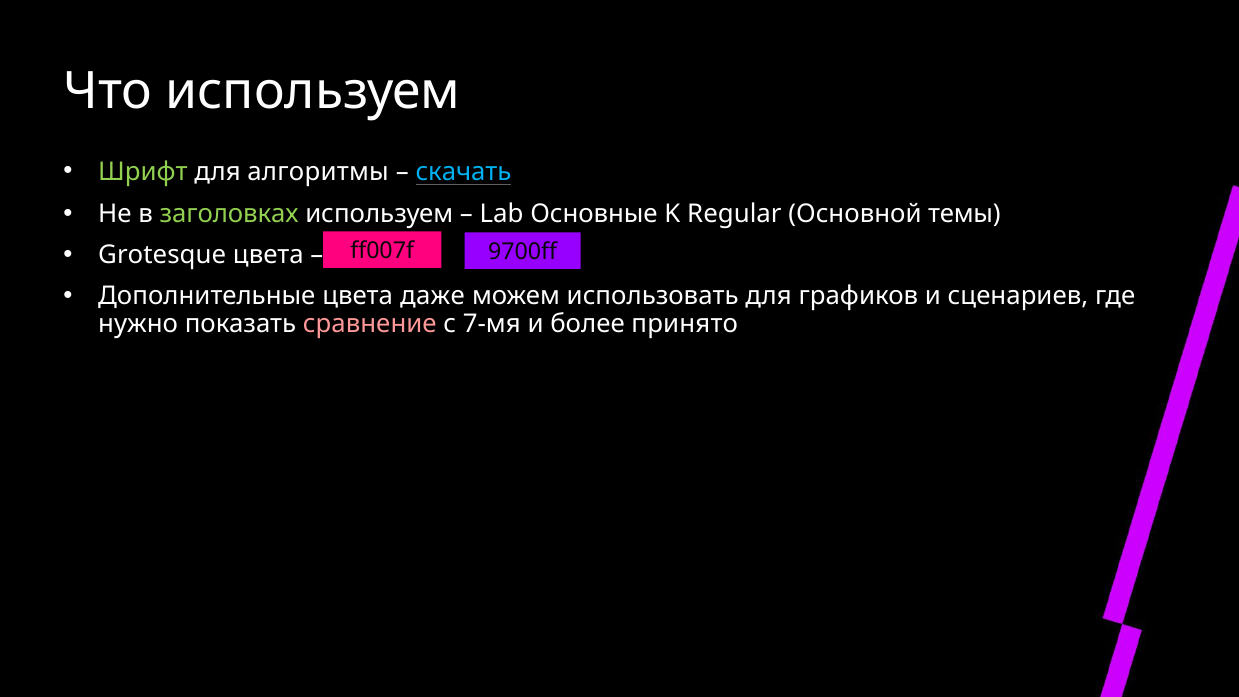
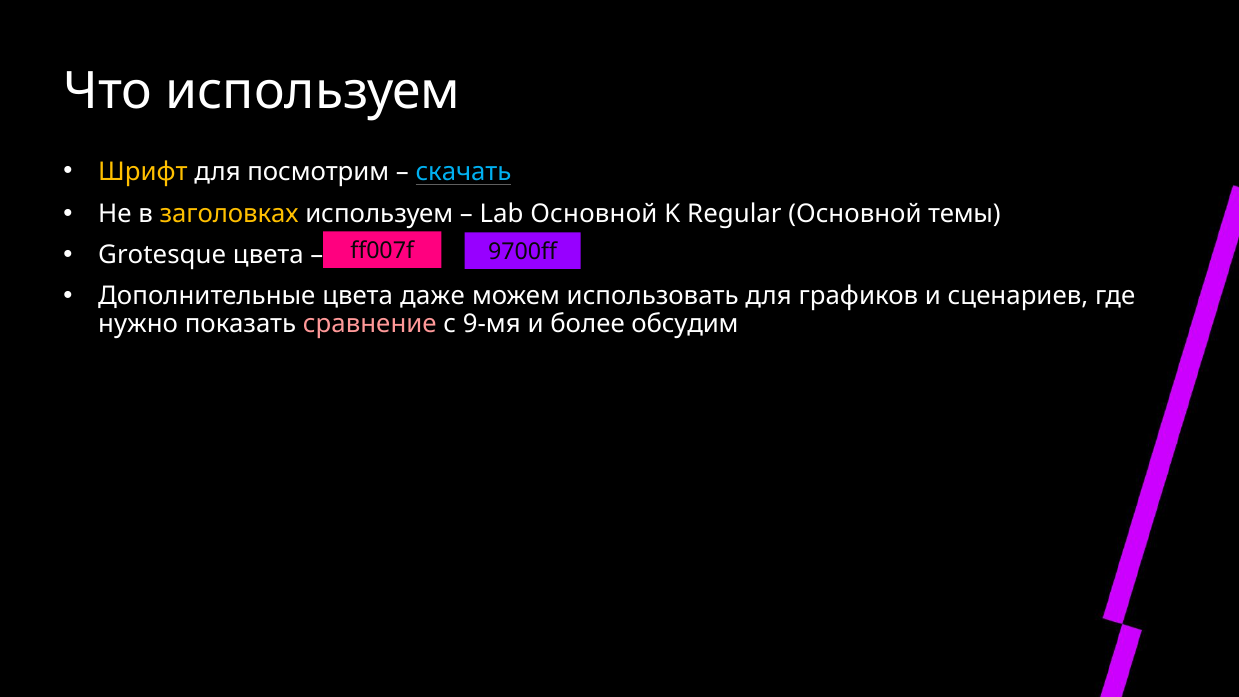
Шрифт colour: light green -> yellow (143, 172)
алгоритмы: алгоритмы -> посмотрим (318, 172)
заголовках colour: light green -> yellow (229, 214)
Lab Основные: Основные -> Основной (594, 214)
7-мя: 7-мя -> 9-мя (492, 323)
принято: принято -> обсудим (685, 323)
